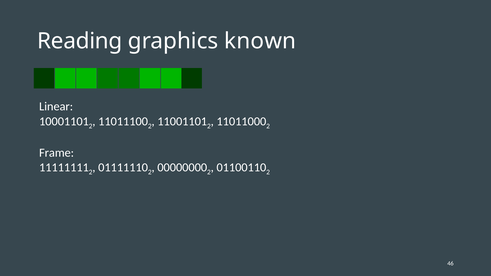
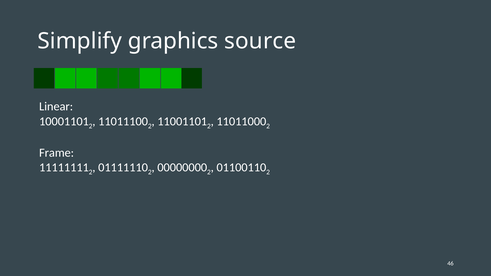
Reading: Reading -> Simplify (80, 41)
known: known -> source (260, 41)
